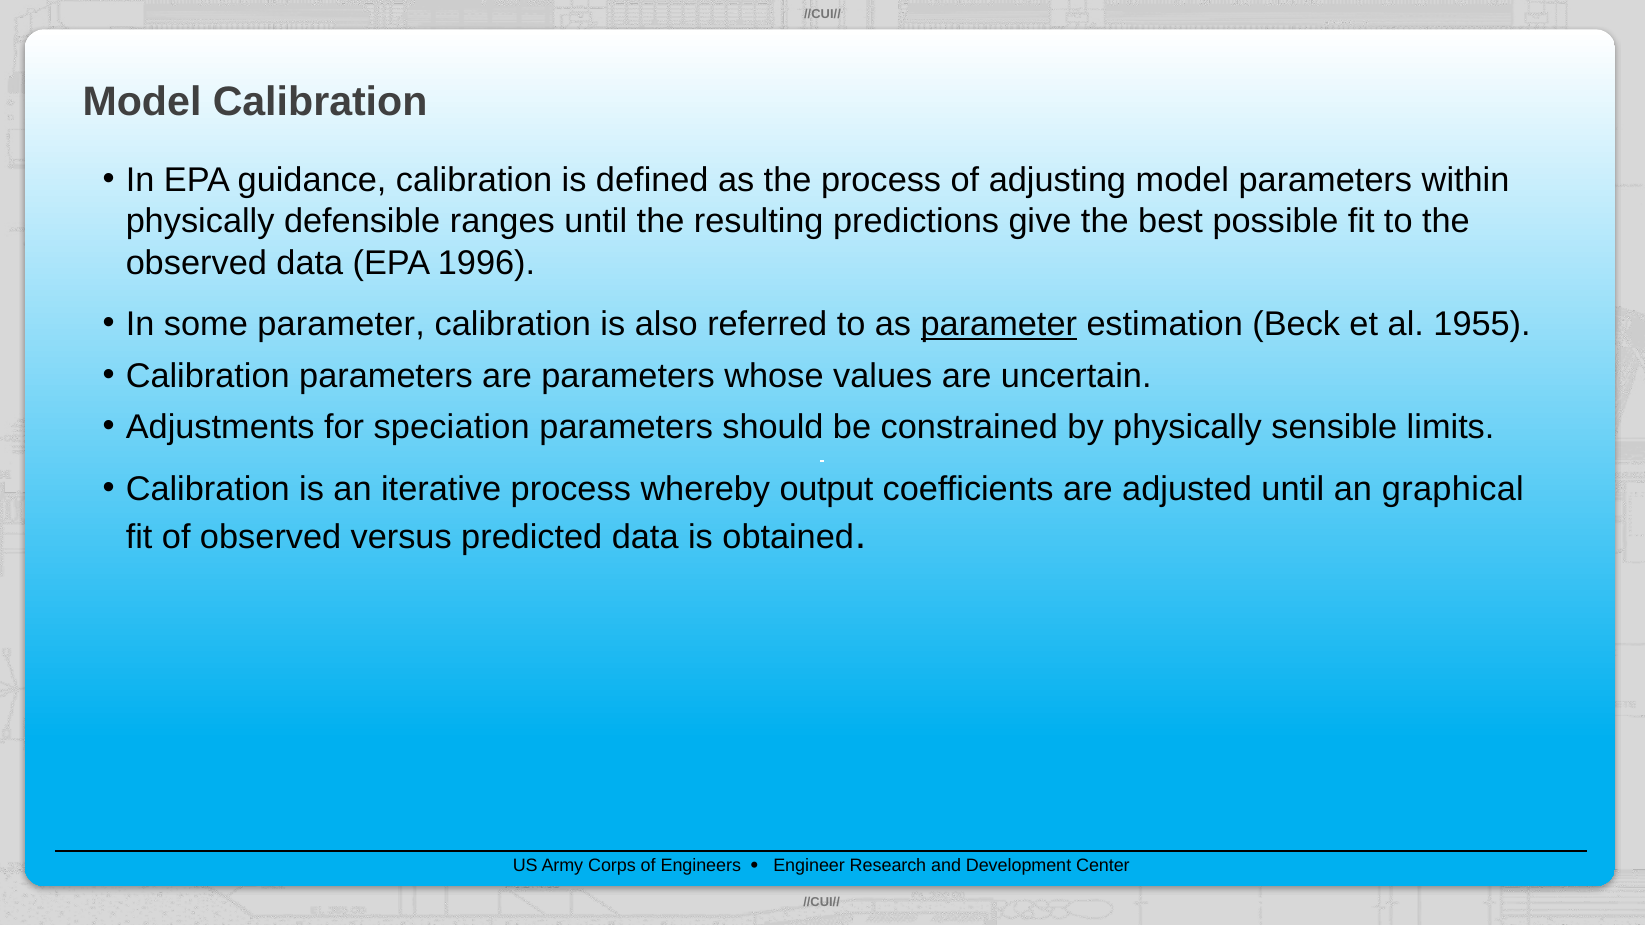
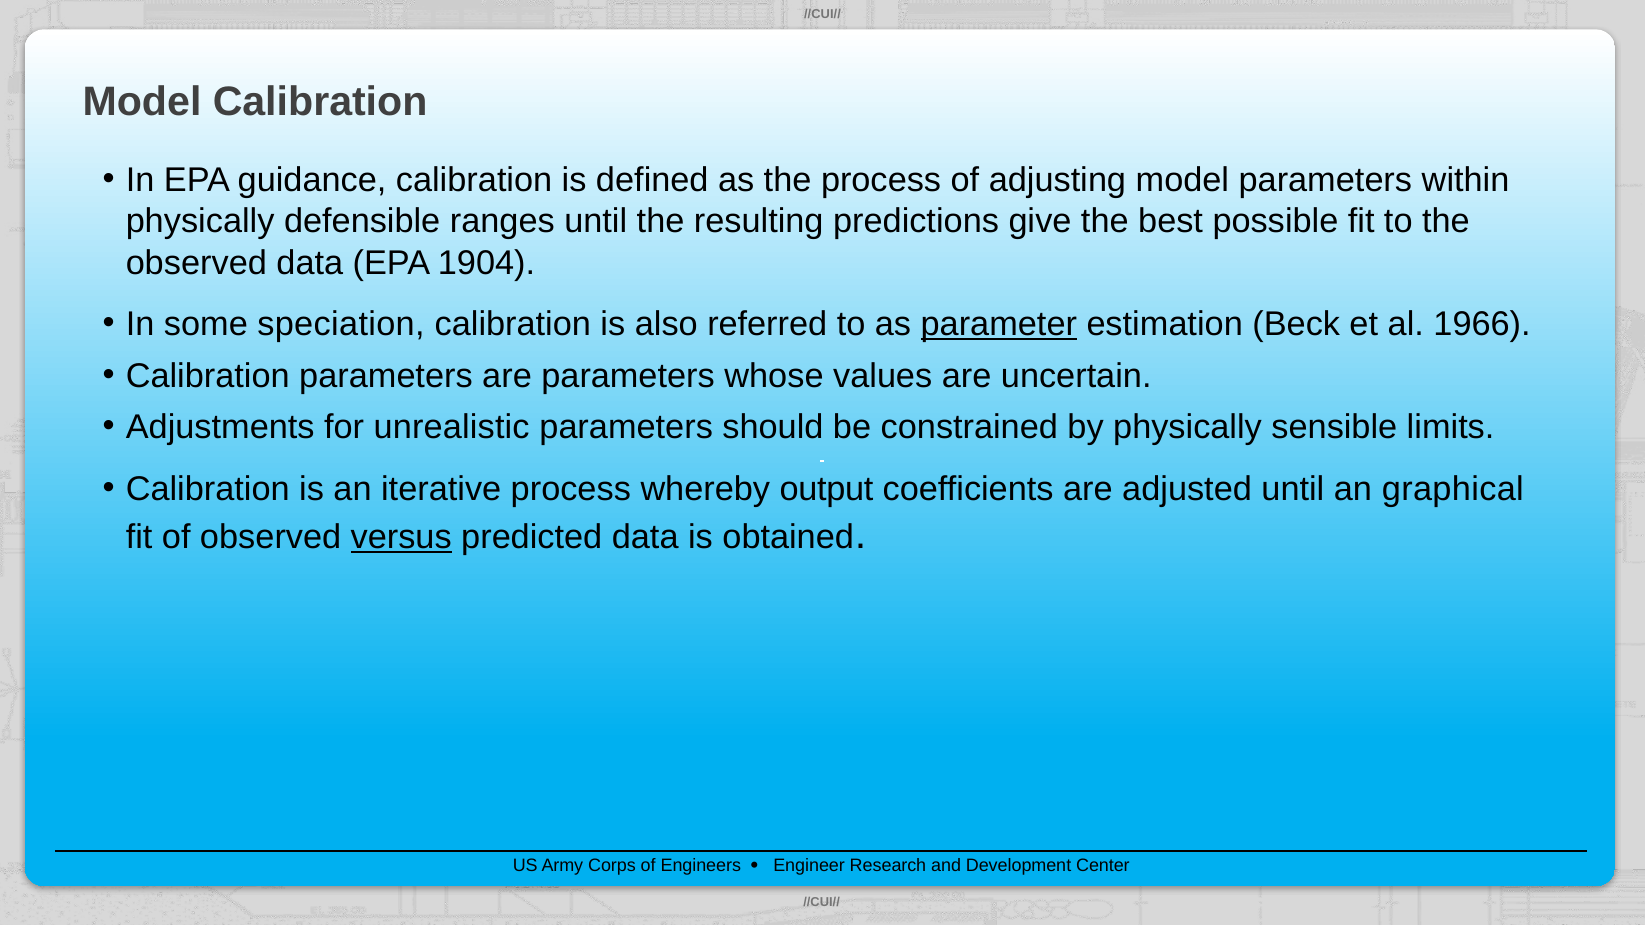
1996: 1996 -> 1904 (487, 263)
some parameter: parameter -> speciation (341, 325)
1955: 1955 -> 1966 (1482, 325)
speciation: speciation -> unrealistic (452, 427)
versus underline: none -> present (401, 537)
